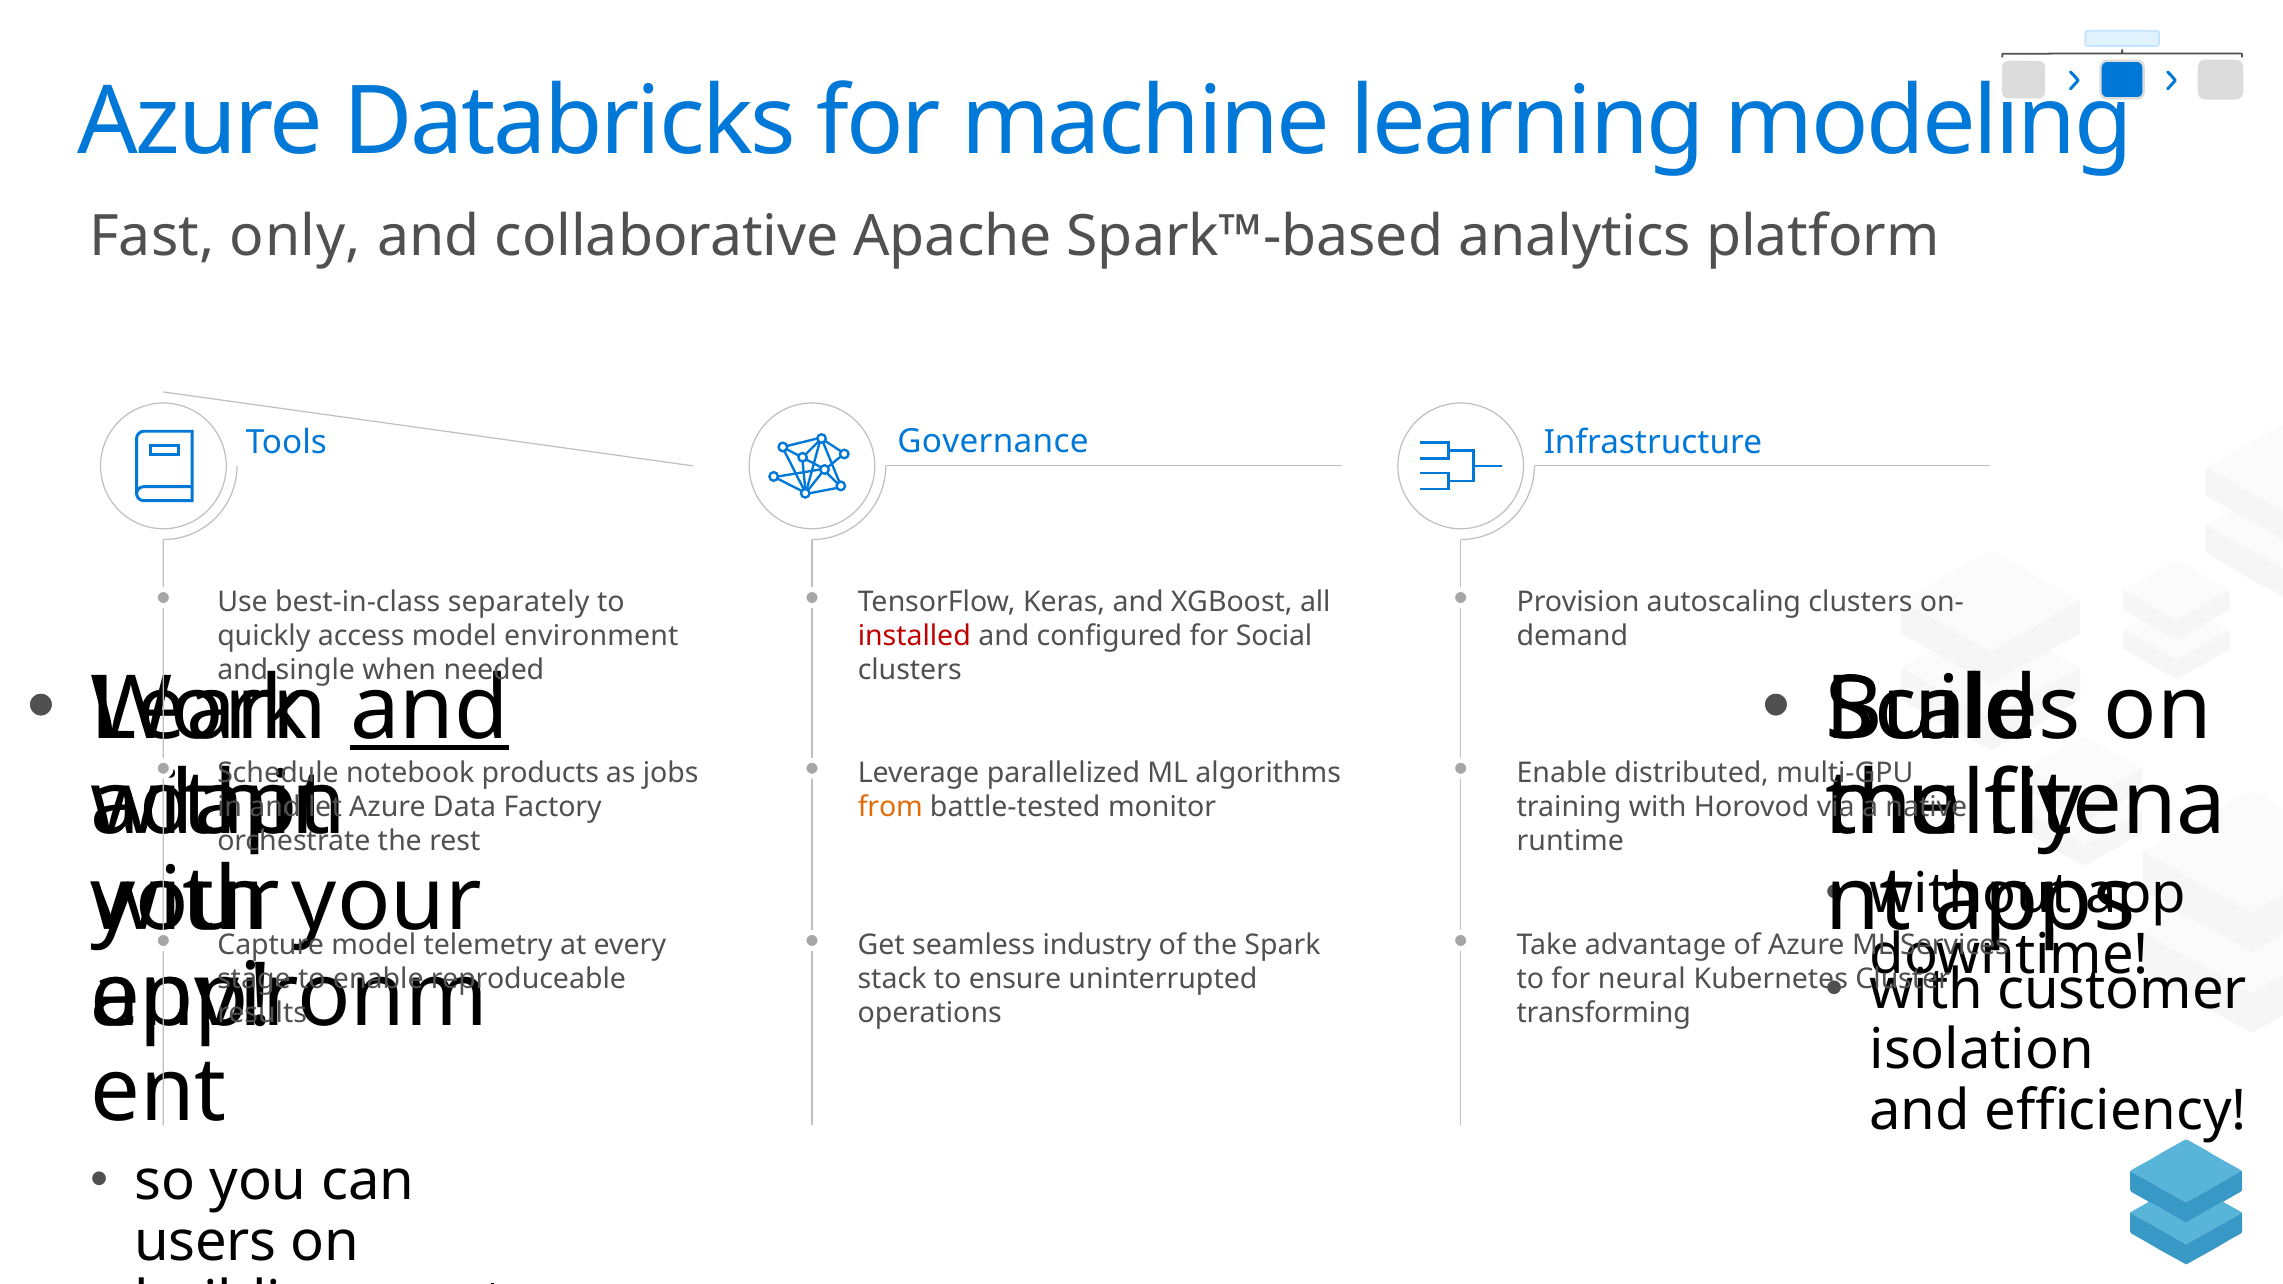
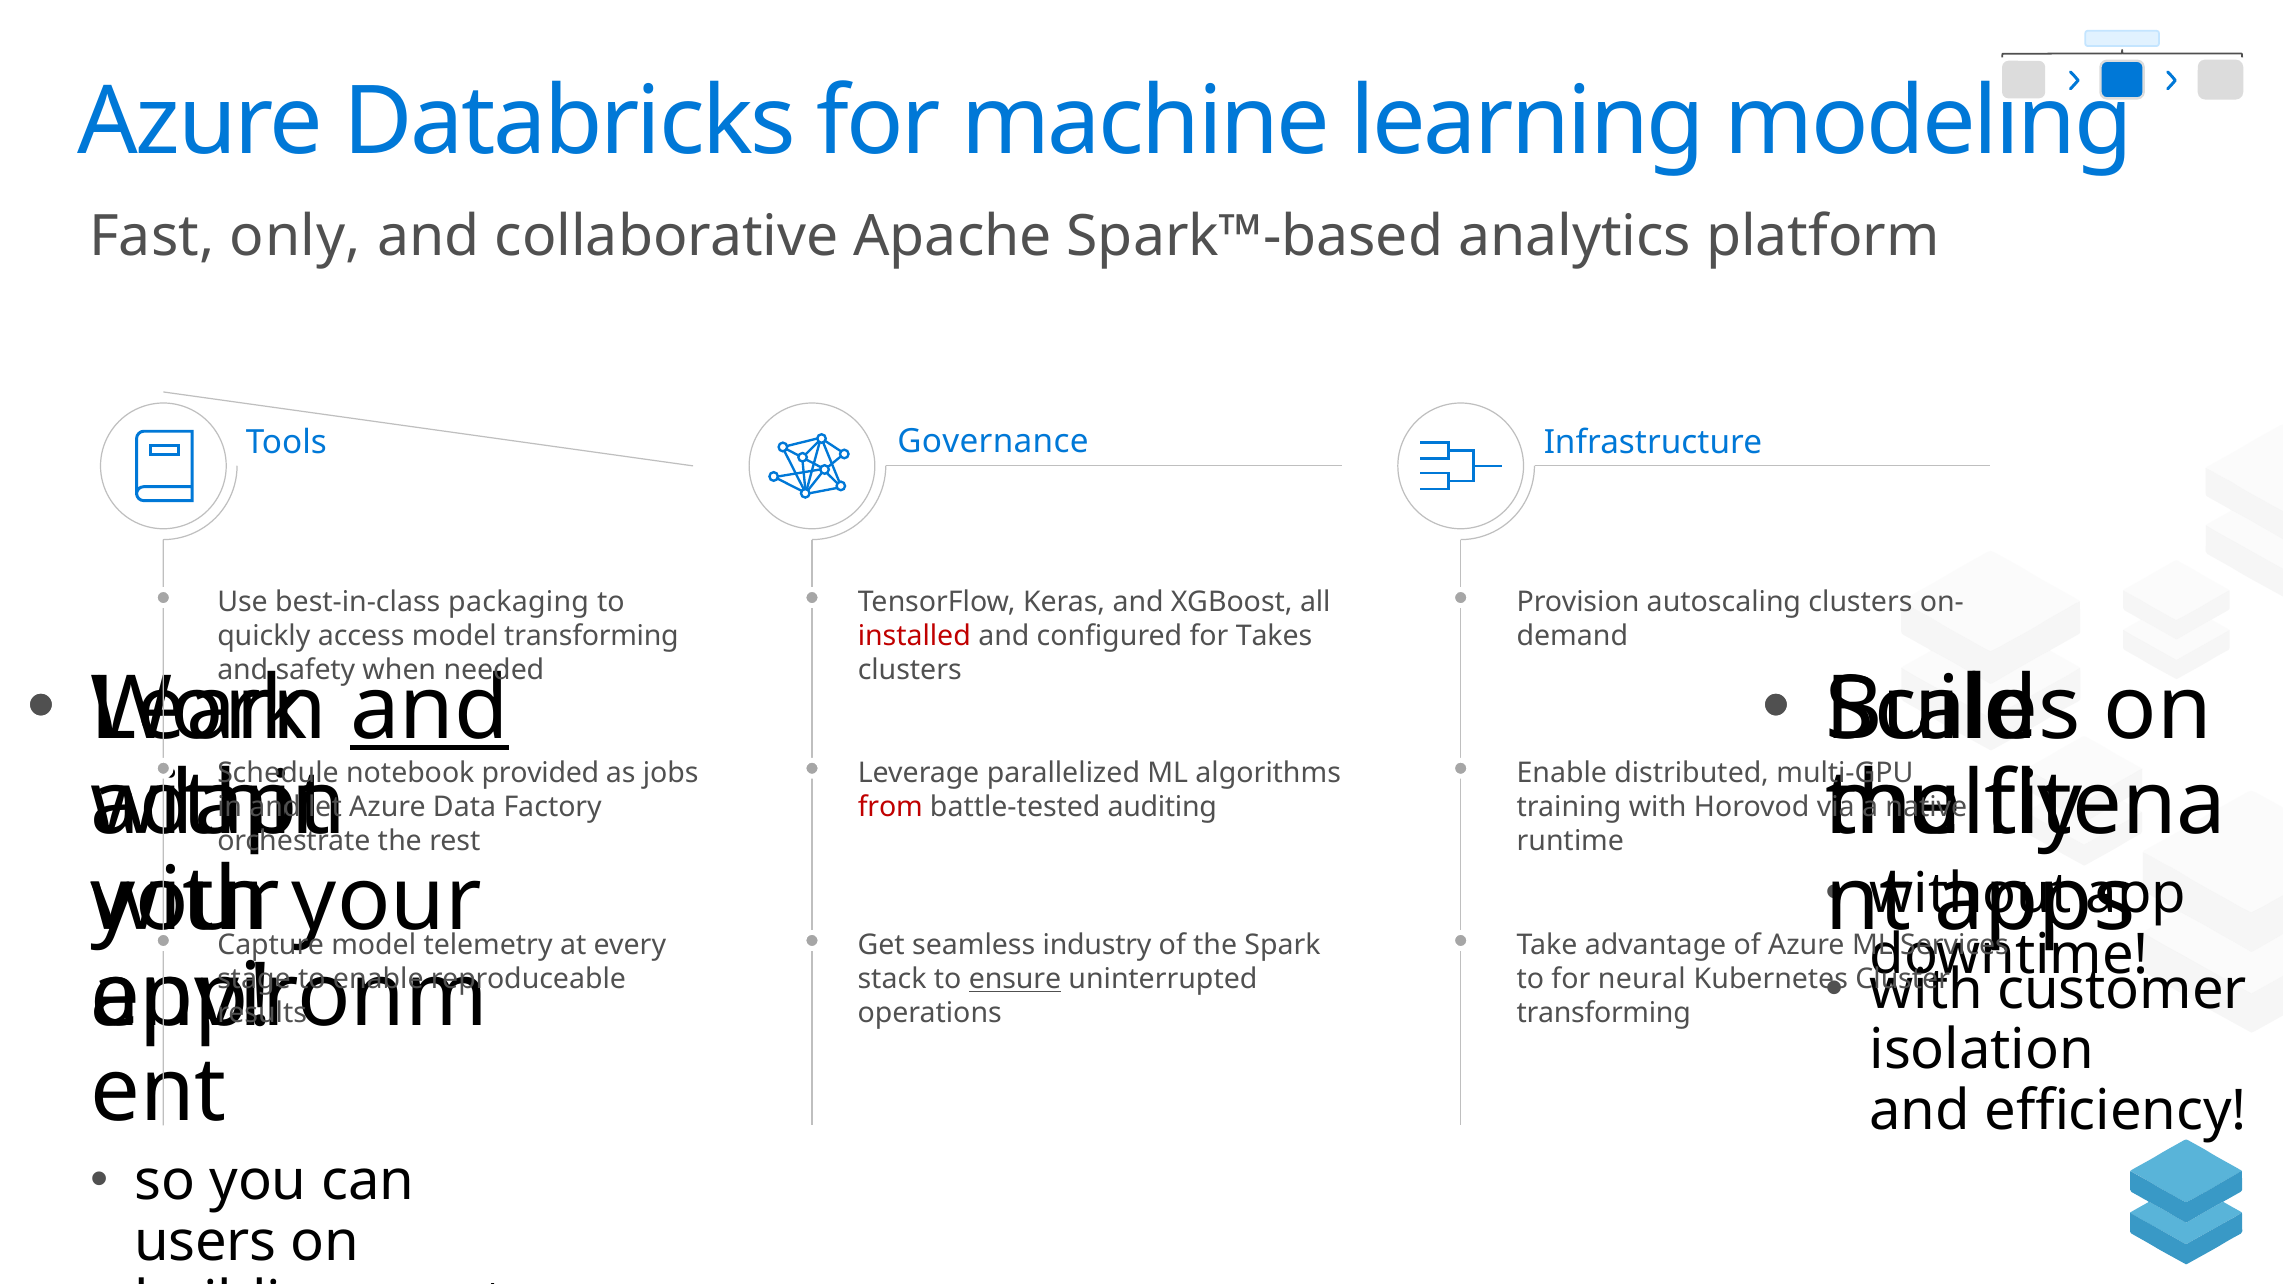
separately: separately -> packaging (519, 602)
model environment: environment -> transforming (591, 636)
Social: Social -> Takes (1274, 636)
single: single -> safety (315, 671)
products: products -> provided (540, 773)
from colour: orange -> red (890, 807)
monitor: monitor -> auditing (1162, 807)
ensure underline: none -> present (1015, 979)
